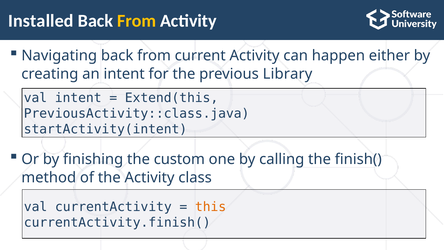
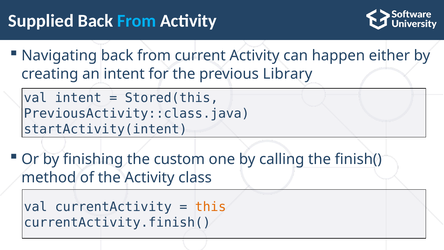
Installed: Installed -> Supplied (41, 21)
From colour: yellow -> light blue (137, 21)
Extend(this: Extend(this -> Stored(this (172, 98)
